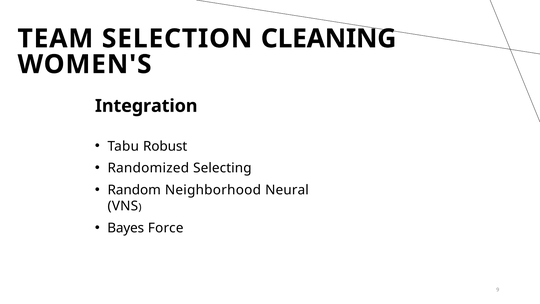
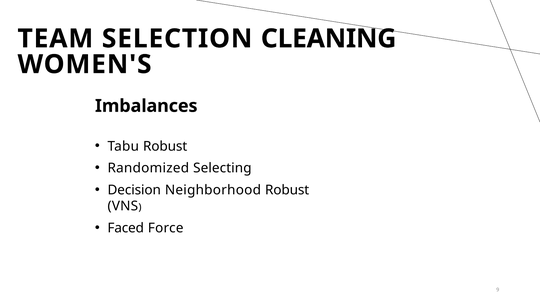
Integration: Integration -> Imbalances (146, 106)
Random: Random -> Decision (134, 190)
Neighborhood Neural: Neural -> Robust (287, 190)
Bayes: Bayes -> Faced (126, 228)
